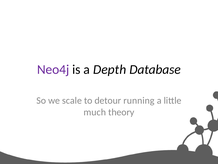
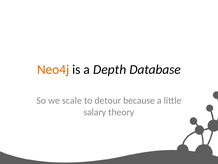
Neo4j colour: purple -> orange (53, 69)
running: running -> because (139, 100)
much: much -> salary (95, 112)
